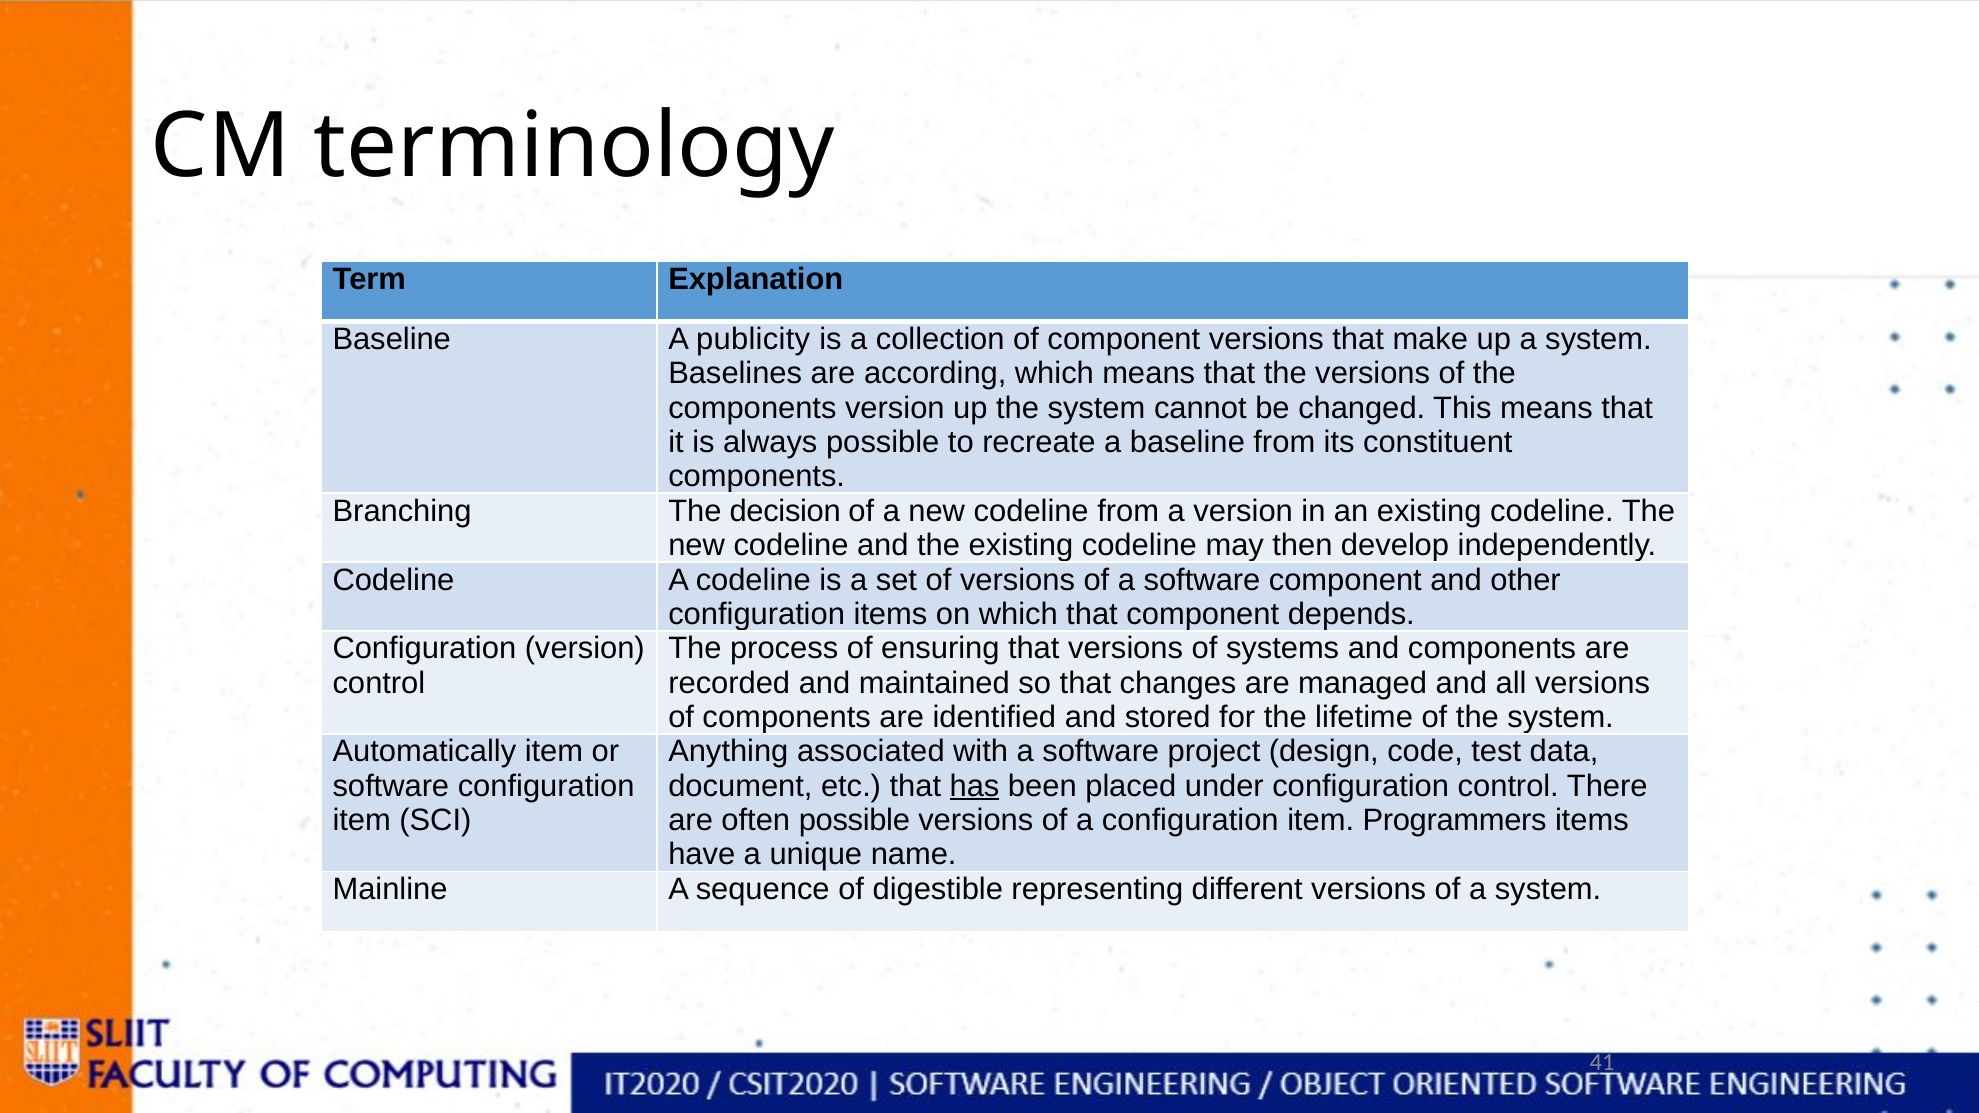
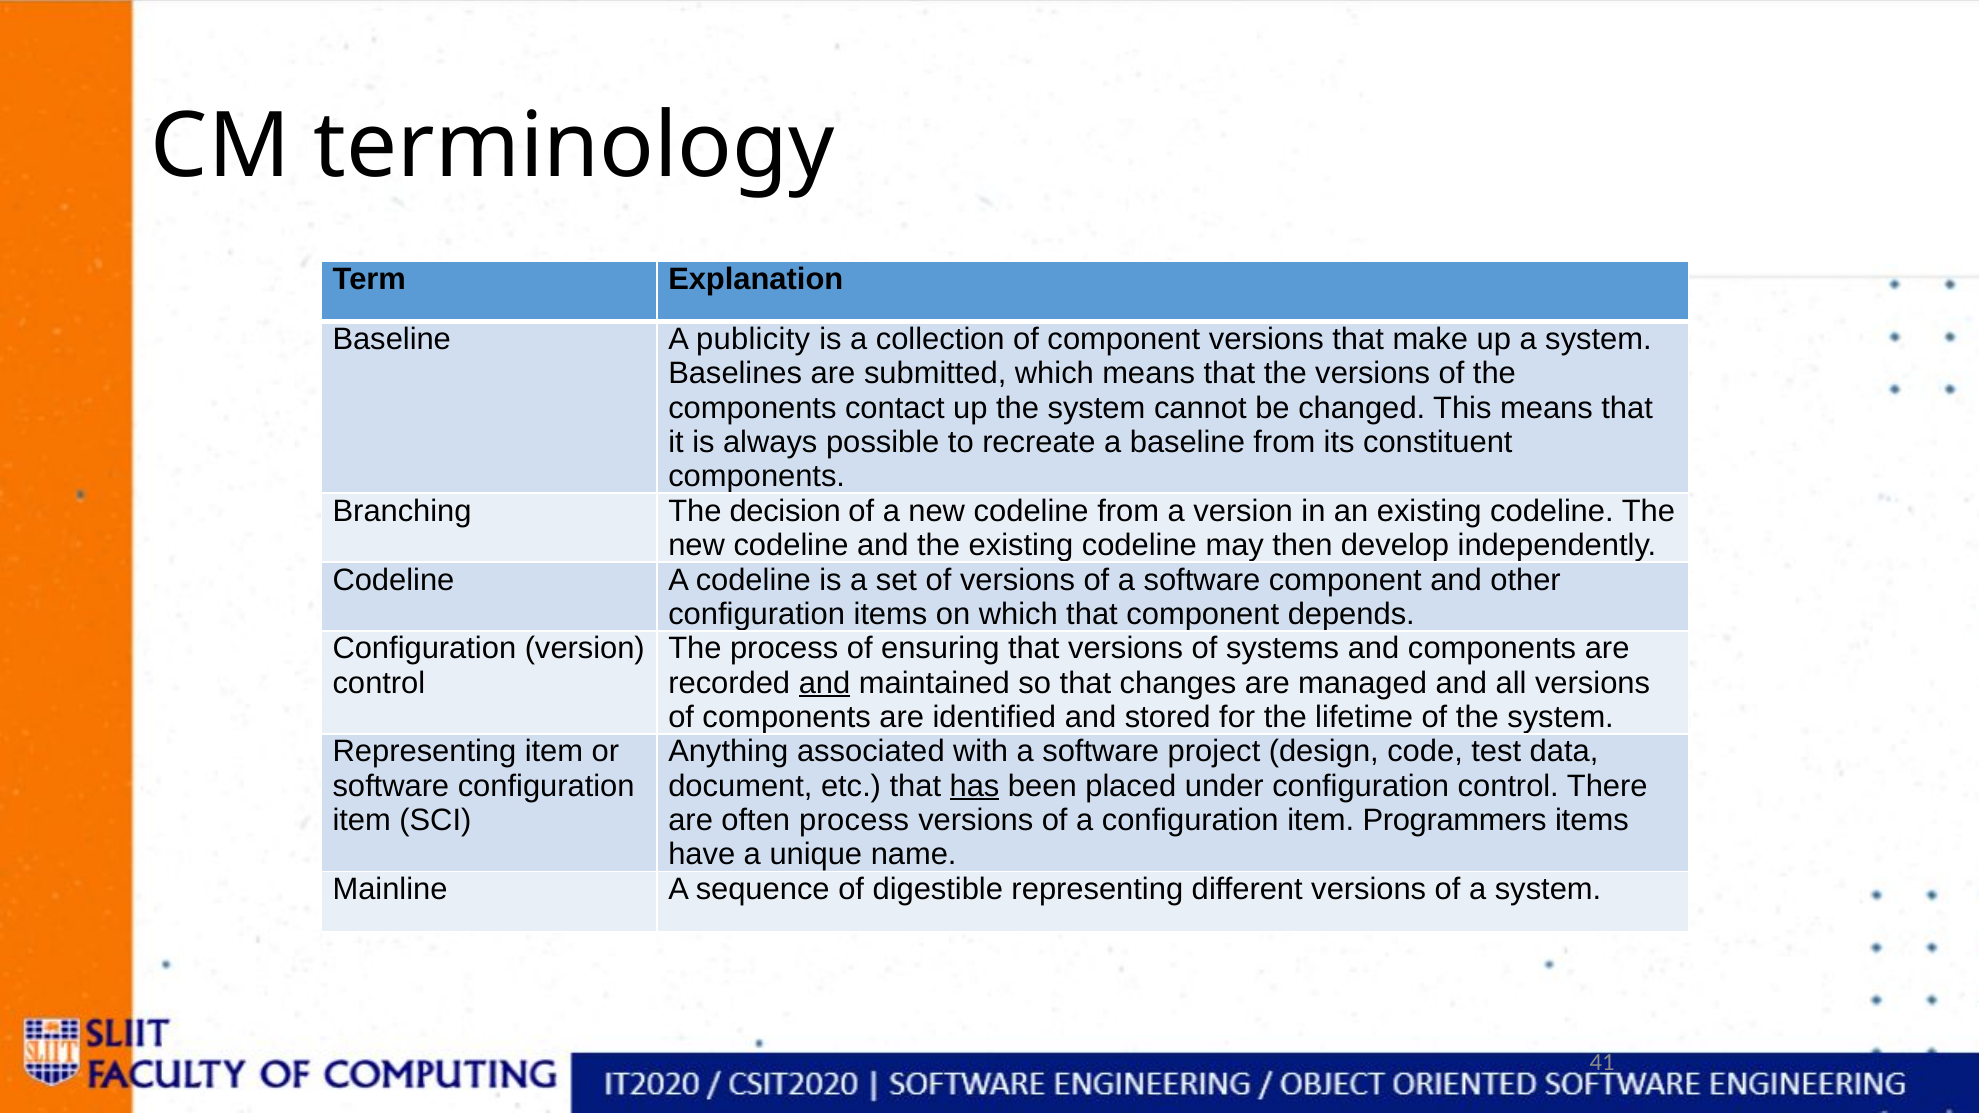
according: according -> submitted (935, 374)
components version: version -> contact (895, 408)
and underline: none -> present (825, 683)
Automatically: Automatically -> Representing (424, 752)
often possible: possible -> process (854, 821)
